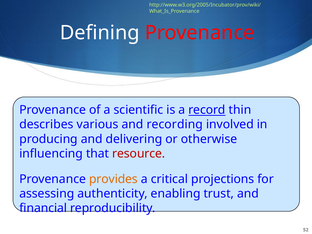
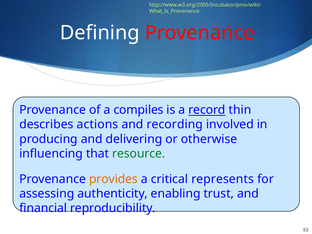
scientific: scientific -> compiles (139, 110)
various: various -> actions (97, 124)
resource colour: red -> green (139, 154)
projections: projections -> represents (223, 179)
